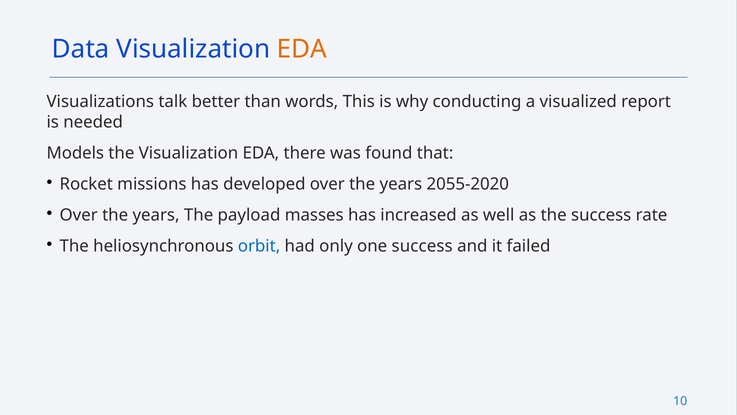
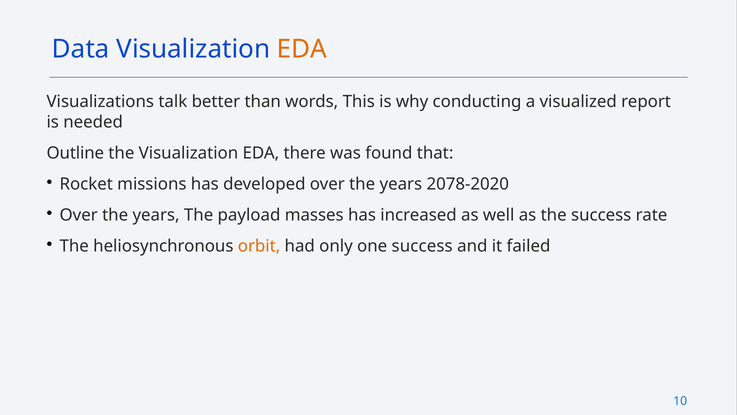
Models: Models -> Outline (75, 153)
2055-2020: 2055-2020 -> 2078-2020 (468, 184)
orbit colour: blue -> orange (259, 246)
